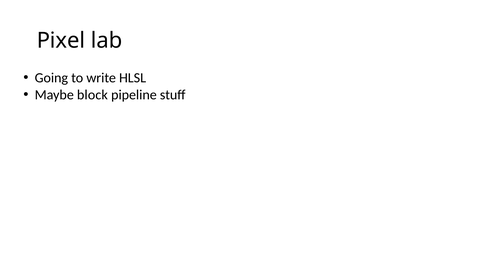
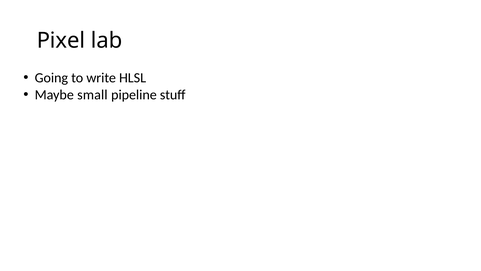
block: block -> small (92, 95)
